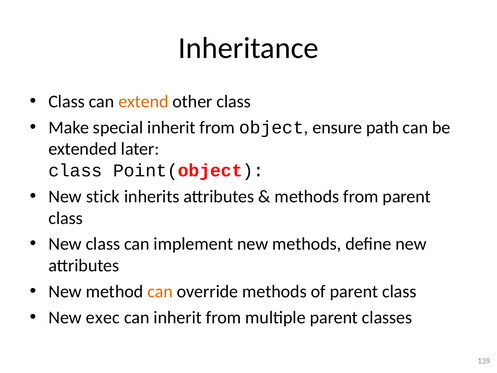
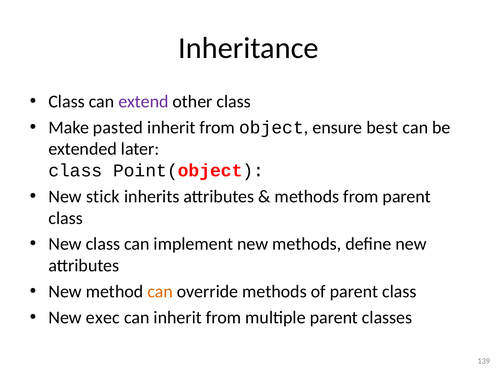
extend colour: orange -> purple (143, 101)
special: special -> pasted (118, 127)
path: path -> best (382, 127)
